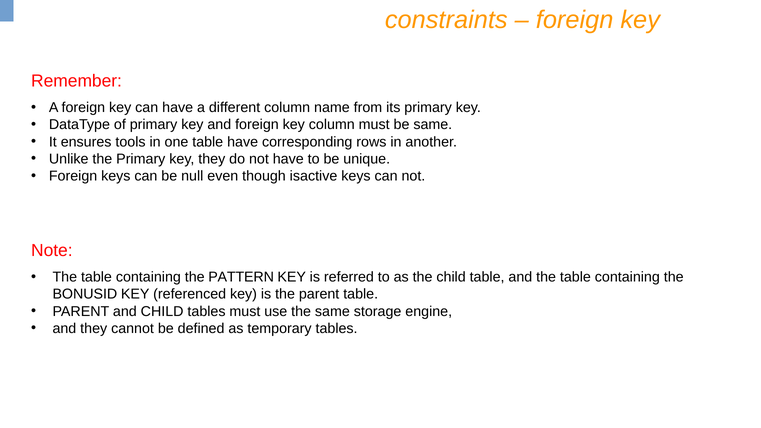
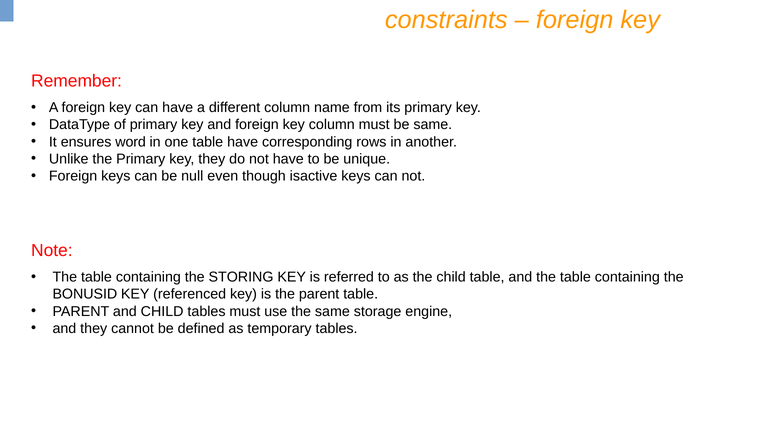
tools: tools -> word (131, 142)
PATTERN: PATTERN -> STORING (241, 277)
